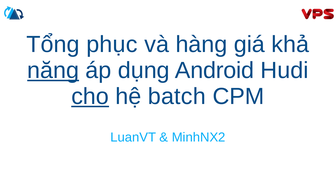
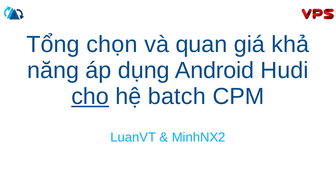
phục: phục -> chọn (112, 44)
hàng: hàng -> quan (201, 44)
năng underline: present -> none (53, 70)
